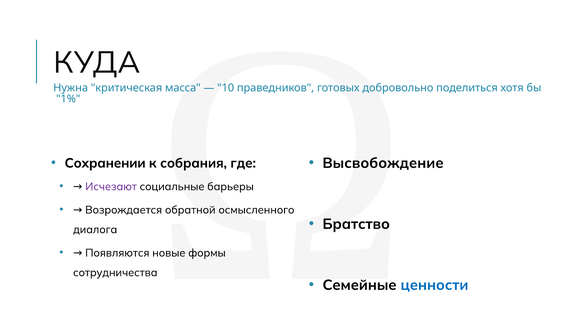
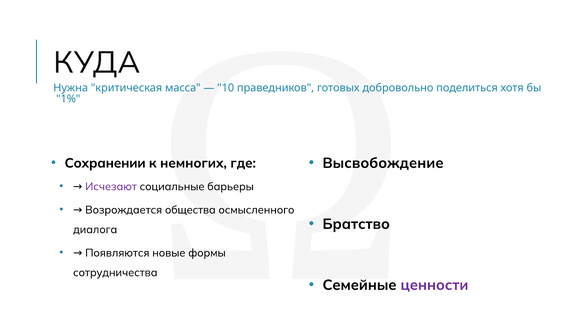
собрания: собрания -> немногих (193, 163)
обратной: обратной -> общества (190, 210)
ценности colour: blue -> purple (434, 285)
